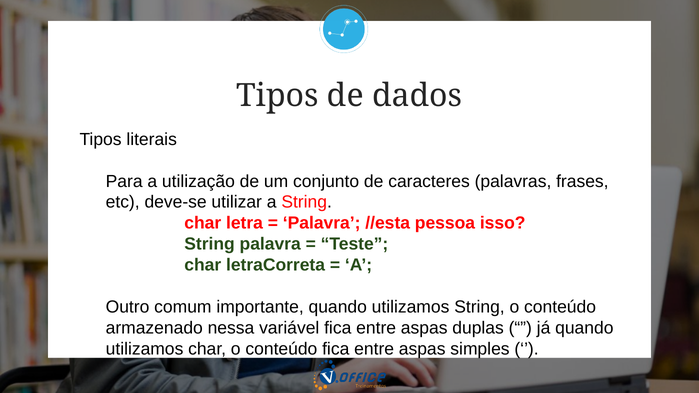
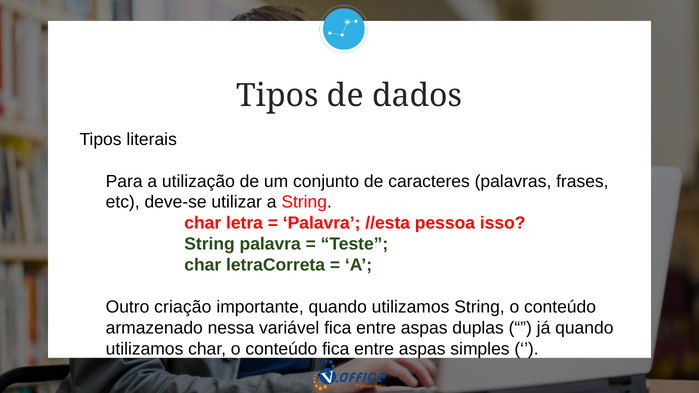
comum: comum -> criação (183, 307)
